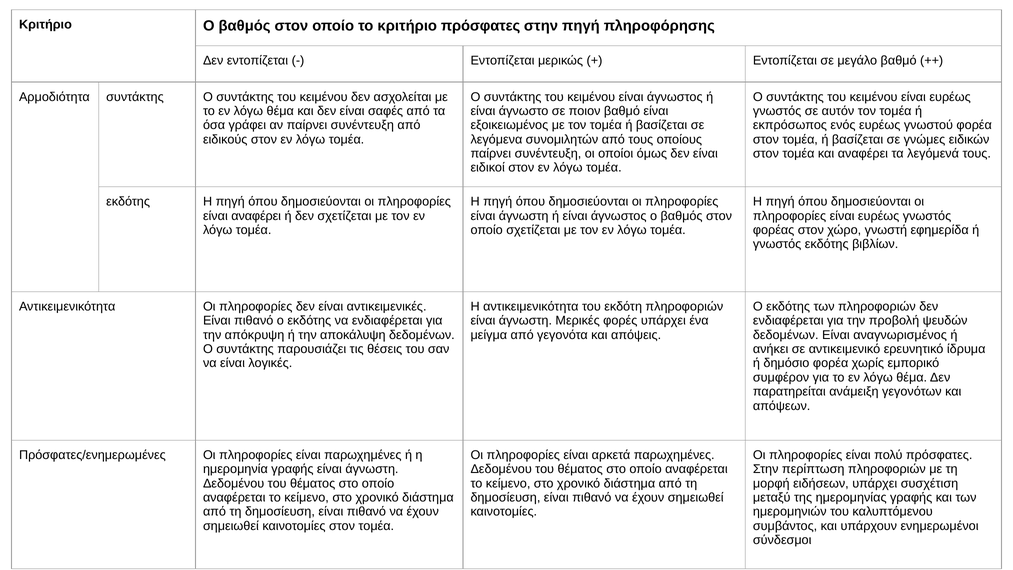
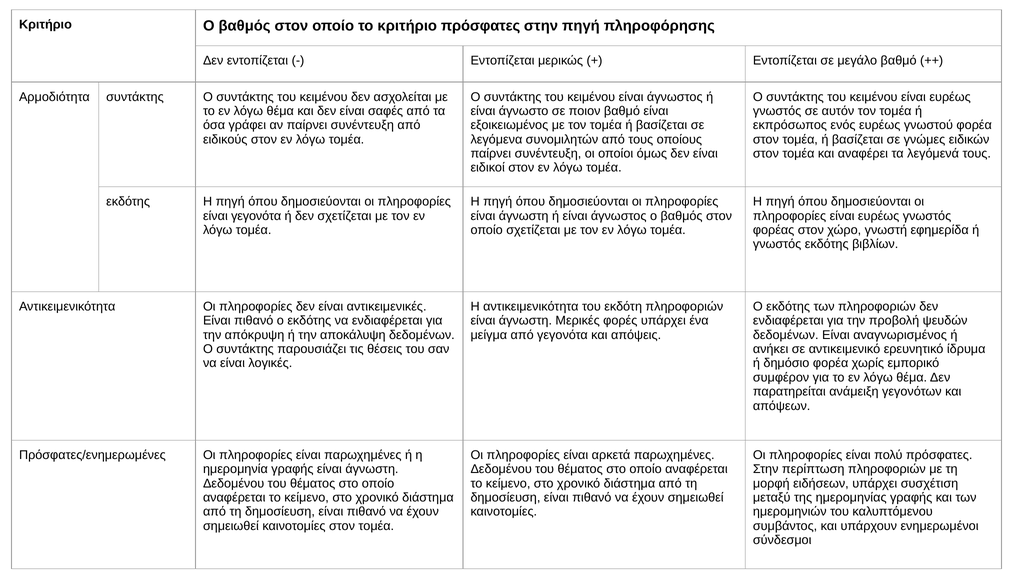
είναι αναφέρει: αναφέρει -> γεγονότα (256, 216)
